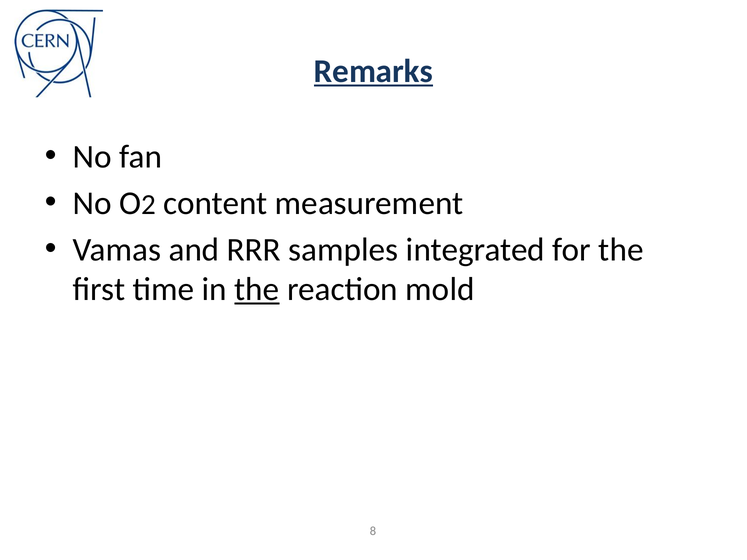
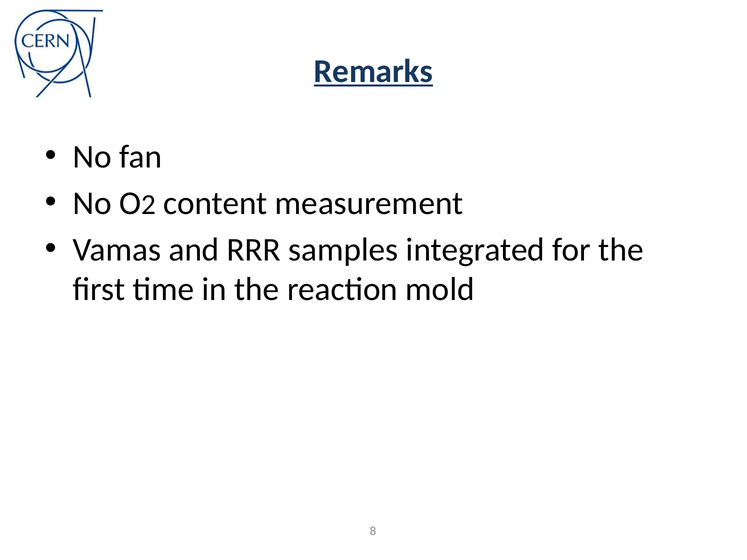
the underline: present -> none (257, 290)
